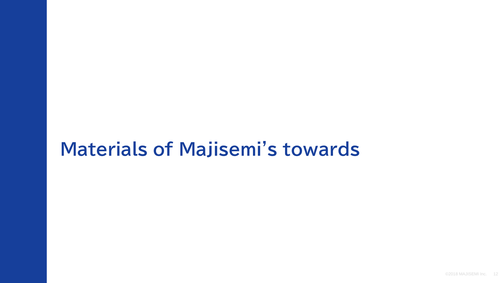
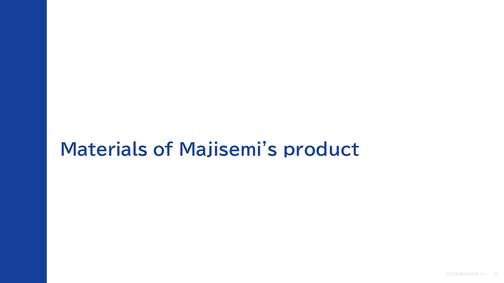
towards: towards -> product (322, 150)
